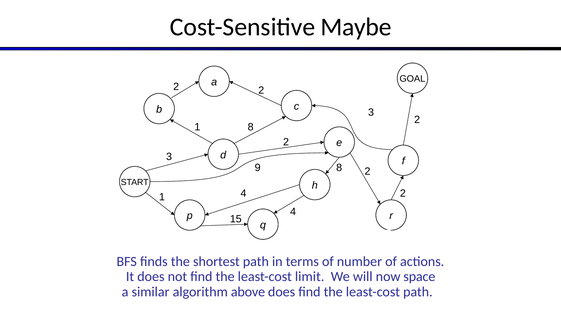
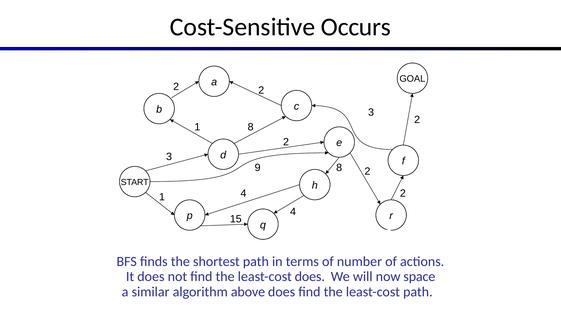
Maybe: Maybe -> Occurs (356, 27)
least-cost limit: limit -> does (310, 277)
